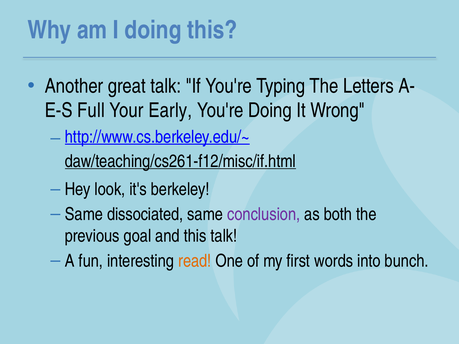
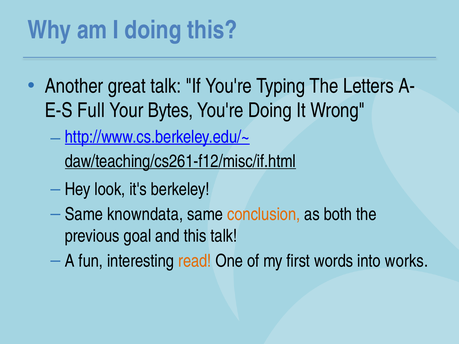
Early: Early -> Bytes (170, 111)
dissociated: dissociated -> knowndata (145, 215)
conclusion colour: purple -> orange (264, 215)
bunch: bunch -> works (407, 261)
